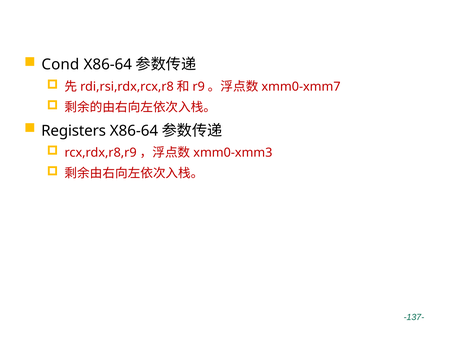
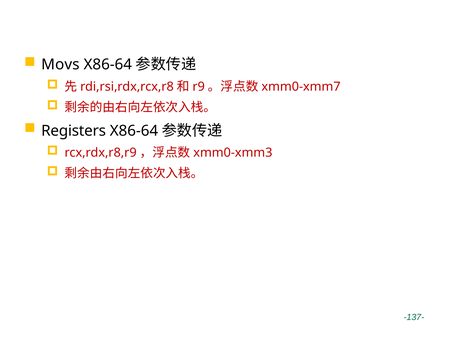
Cond: Cond -> Movs (60, 65)
